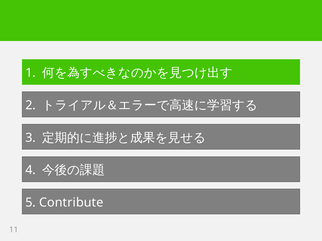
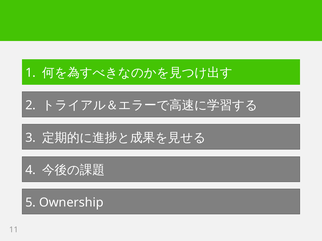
Contribute: Contribute -> Ownership (71, 203)
